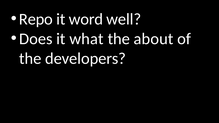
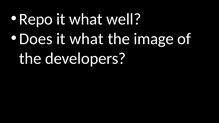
word: word -> what (86, 19)
about: about -> image (154, 39)
